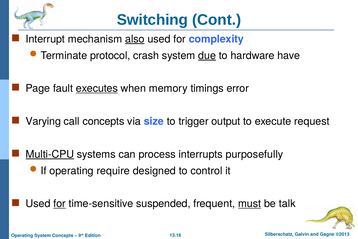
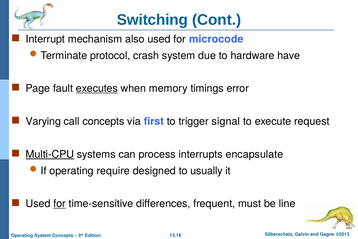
also underline: present -> none (135, 39)
complexity: complexity -> microcode (216, 39)
due underline: present -> none (207, 55)
size: size -> first (154, 121)
output: output -> signal (226, 121)
purposefully: purposefully -> encapsulate (254, 154)
control: control -> usually (207, 171)
suspended: suspended -> differences (163, 203)
must underline: present -> none (250, 203)
talk: talk -> line (287, 203)
